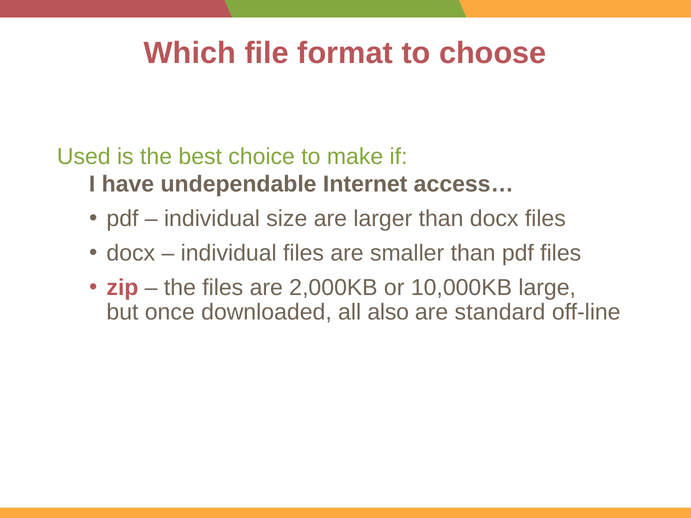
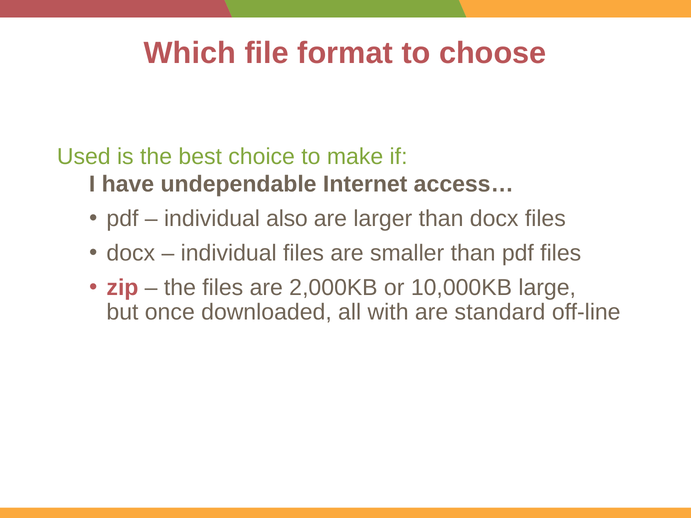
size: size -> also (287, 219)
also: also -> with (388, 312)
